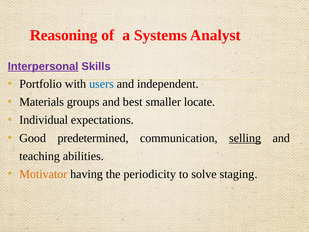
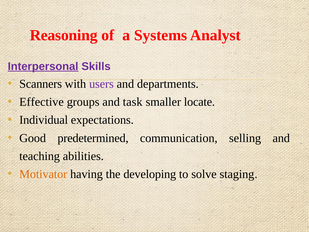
Portfolio: Portfolio -> Scanners (41, 84)
users colour: blue -> purple (101, 84)
independent: independent -> departments (168, 84)
Materials: Materials -> Effective (42, 102)
best: best -> task (133, 102)
selling underline: present -> none (245, 138)
periodicity: periodicity -> developing (150, 174)
